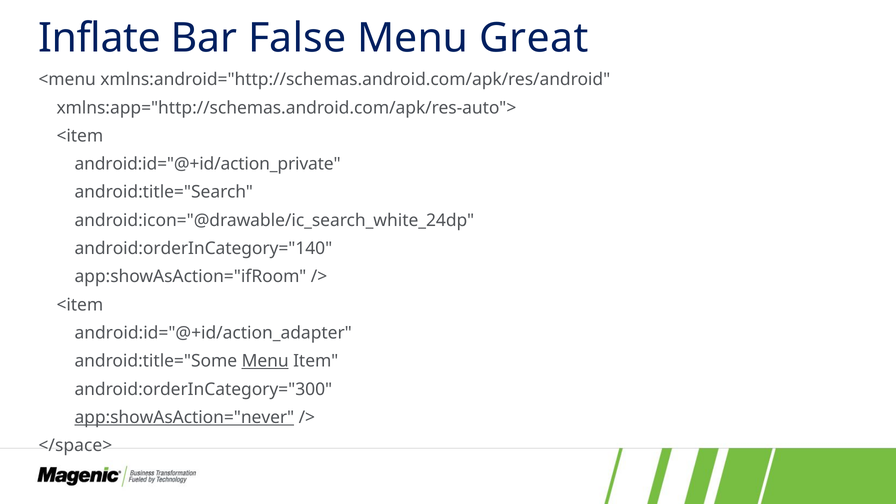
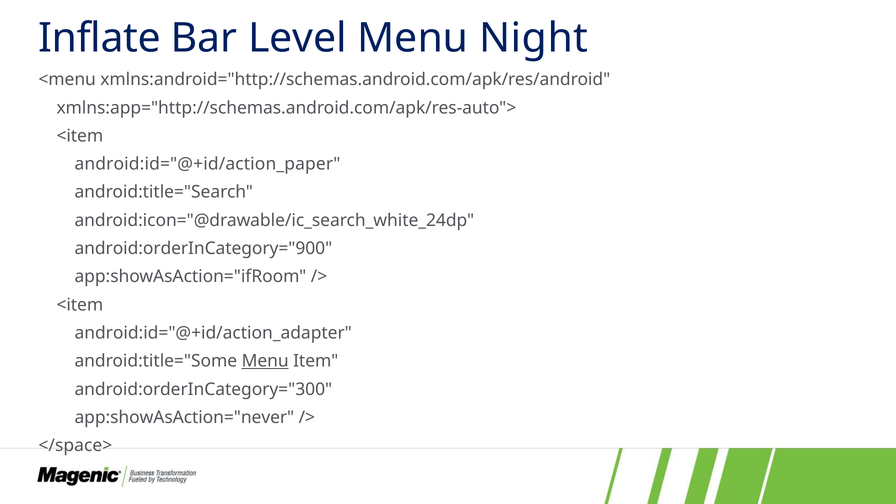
False: False -> Level (297, 38)
Great: Great -> Night (534, 38)
android:id="@+id/action_private: android:id="@+id/action_private -> android:id="@+id/action_paper (207, 164)
android:orderInCategory="140: android:orderInCategory="140 -> android:orderInCategory="900 (203, 249)
app:showAsAction="never underline: present -> none (184, 417)
